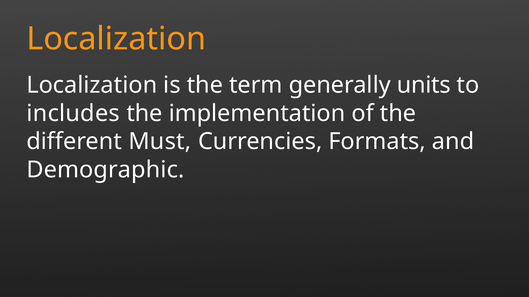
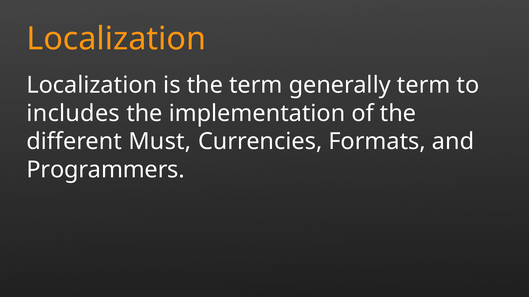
generally units: units -> term (424, 85)
Demographic: Demographic -> Programmers (106, 170)
